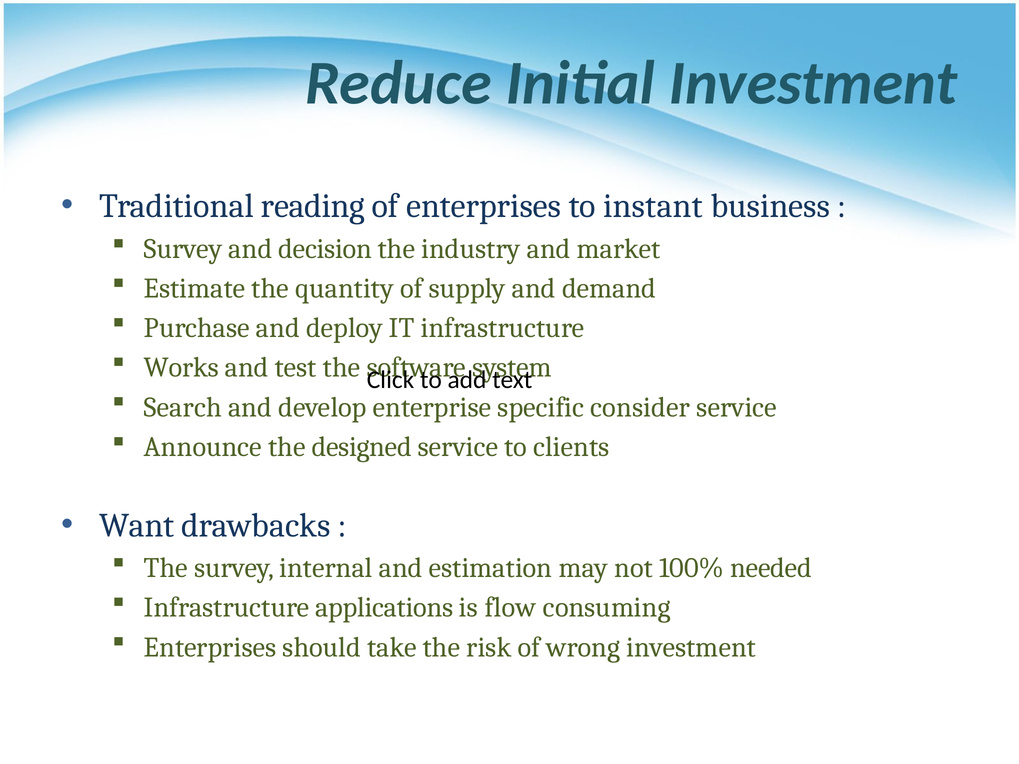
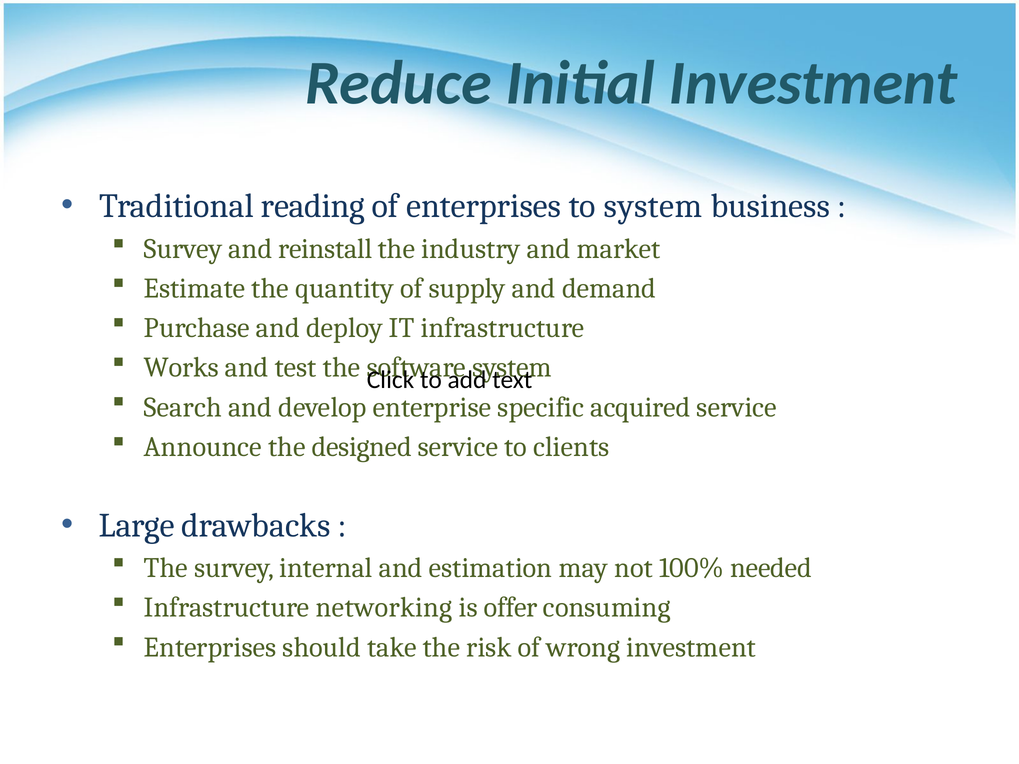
to instant: instant -> system (653, 206)
decision: decision -> reinstall (325, 249)
consider: consider -> acquired (640, 407)
Want: Want -> Large (137, 526)
applications: applications -> networking (384, 608)
flow: flow -> offer (511, 608)
